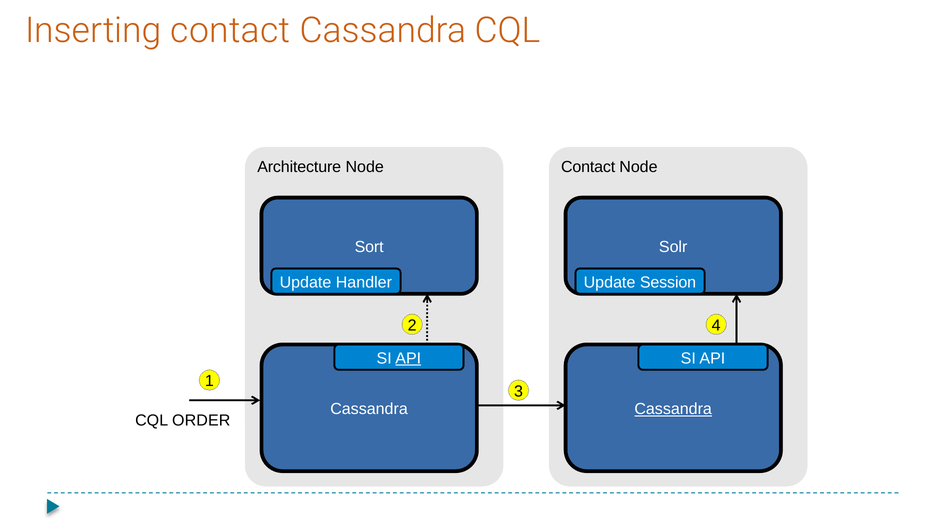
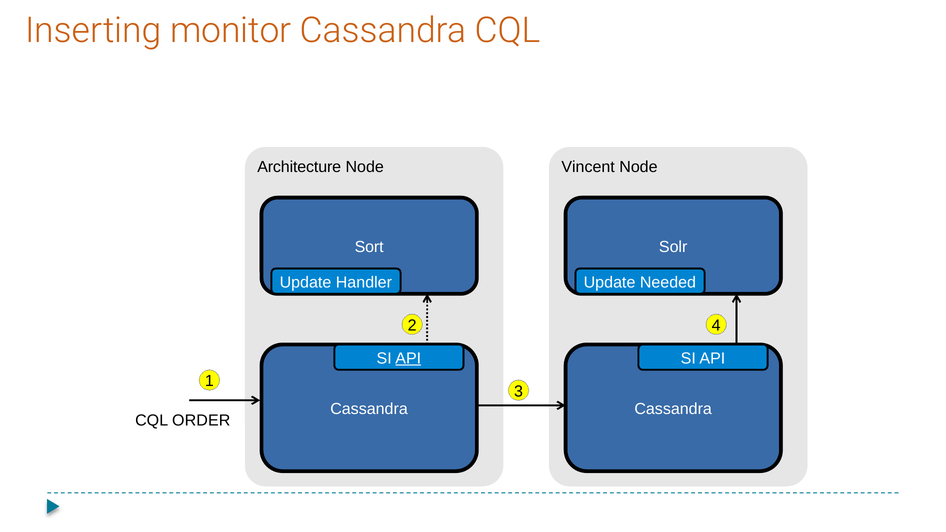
Inserting contact: contact -> monitor (231, 31)
Contact: Contact -> Vincent (588, 167)
Session: Session -> Needed (668, 282)
Cassandra underline: present -> none (673, 409)
